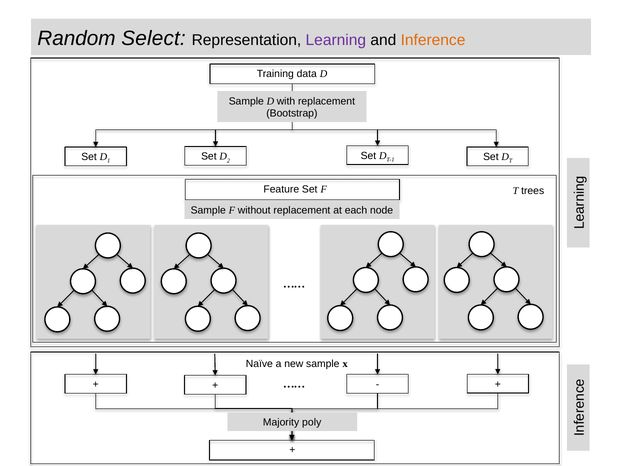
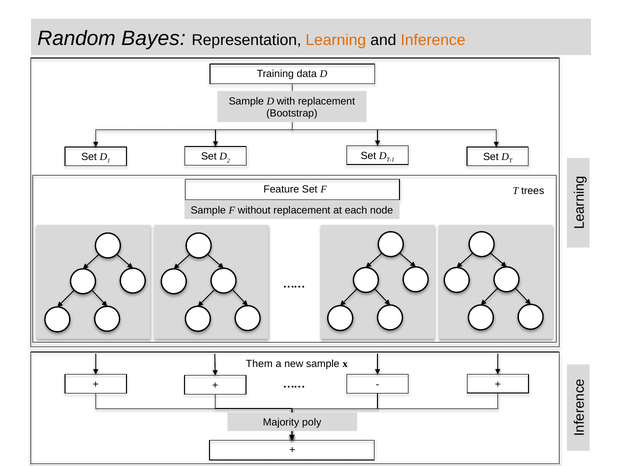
Select: Select -> Bayes (154, 38)
Learning colour: purple -> orange (336, 40)
Naïve: Naïve -> Them (259, 364)
